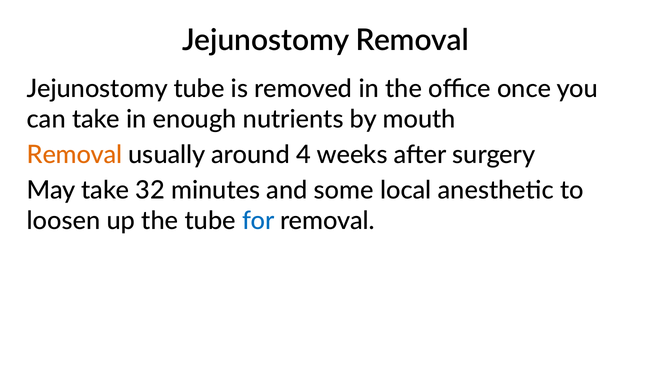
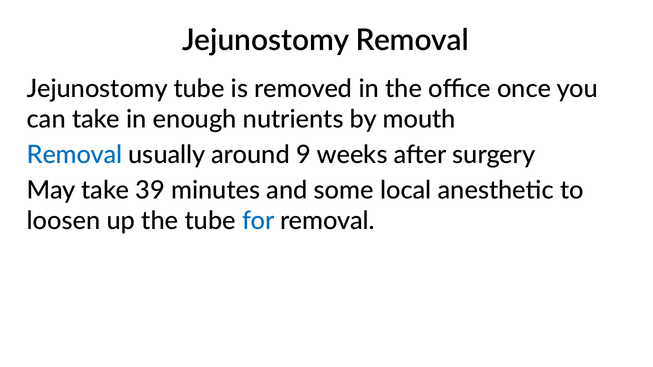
Removal colour: orange -> blue (74, 155)
4: 4 -> 9 (304, 155)
32: 32 -> 39 (150, 191)
